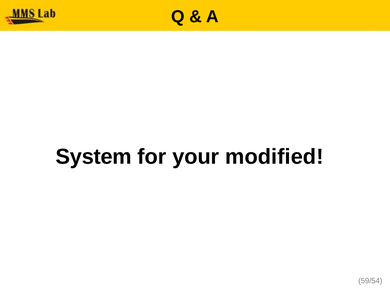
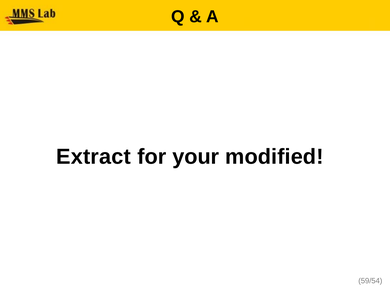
System: System -> Extract (93, 157)
